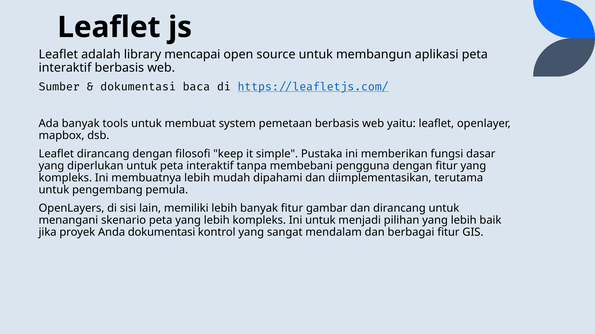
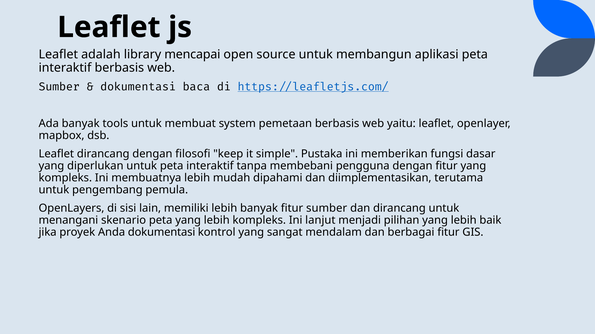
fitur gambar: gambar -> sumber (327, 208)
Ini untuk: untuk -> lanjut (320, 220)
